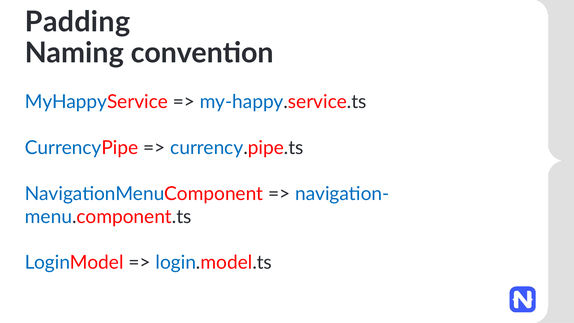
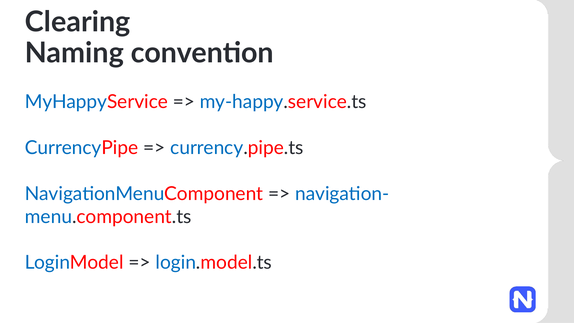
Padding: Padding -> Clearing (78, 22)
